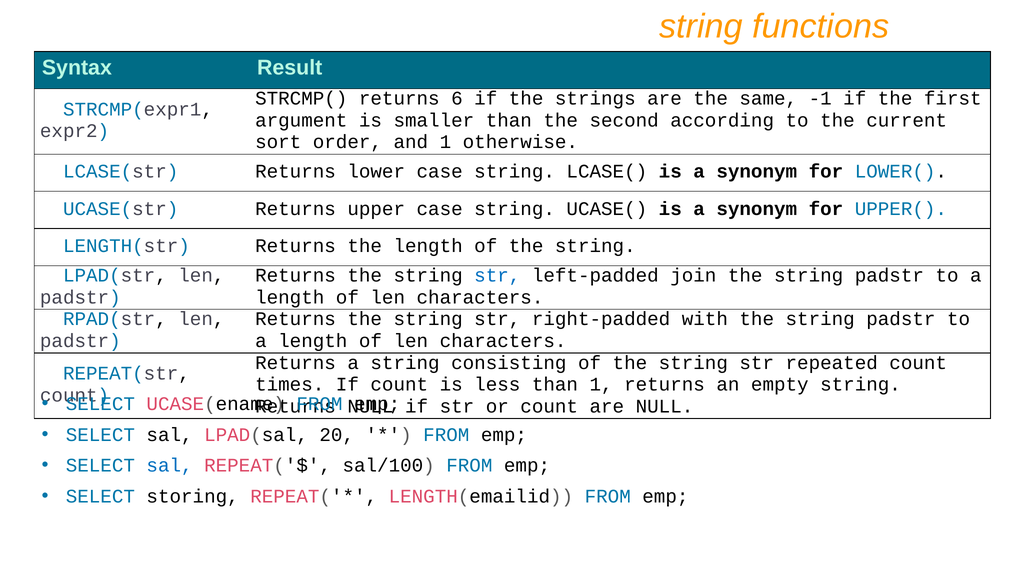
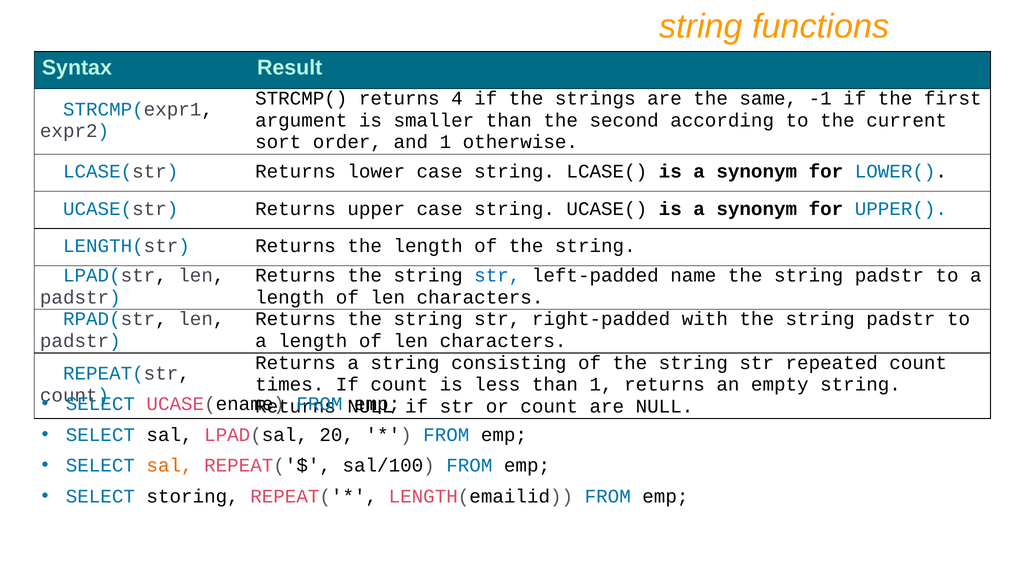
6: 6 -> 4 (457, 98)
join: join -> name (693, 275)
sal colour: blue -> orange (170, 465)
